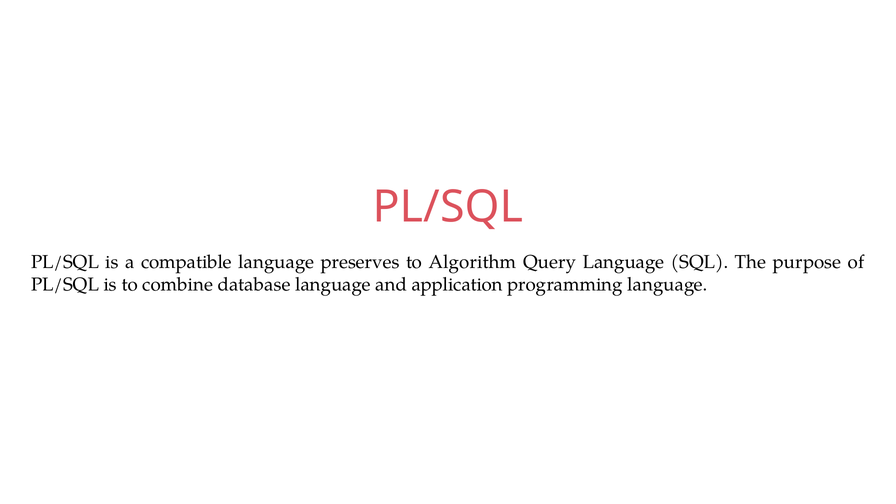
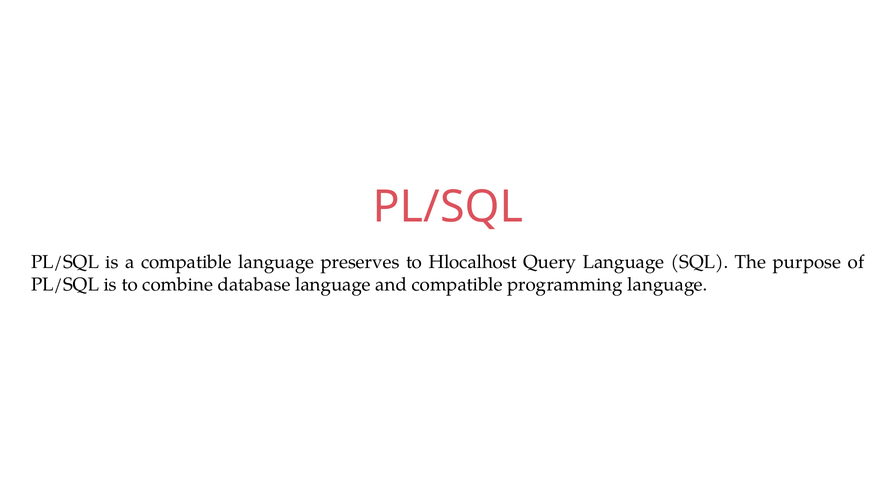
Algorithm: Algorithm -> Hlocalhost (473, 262)
and application: application -> compatible (457, 285)
